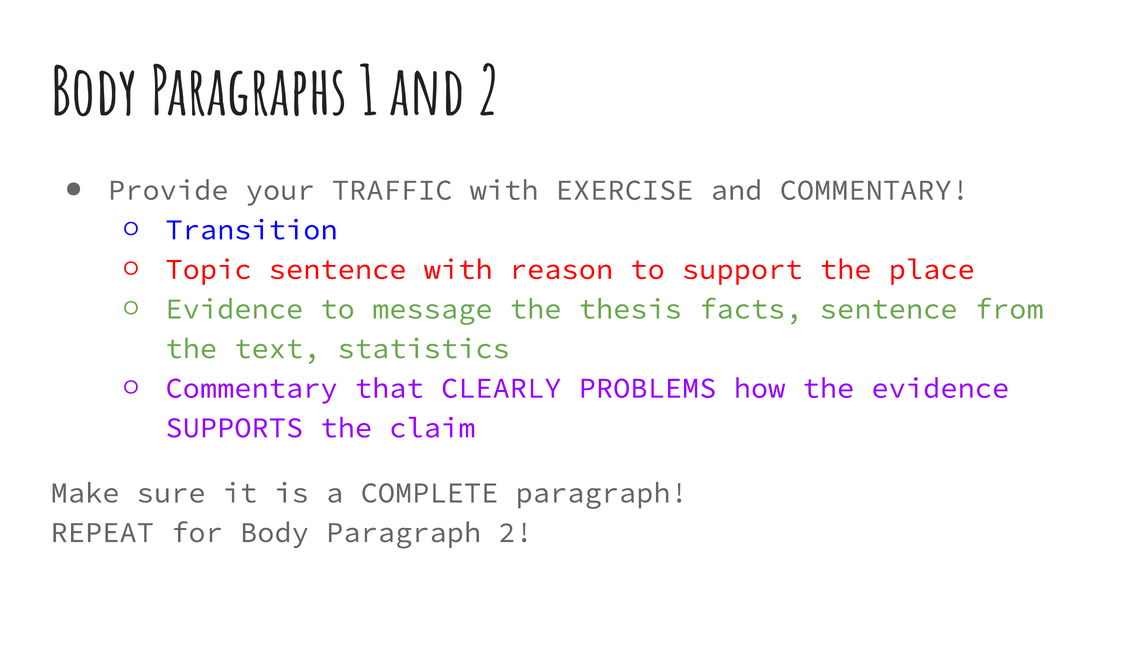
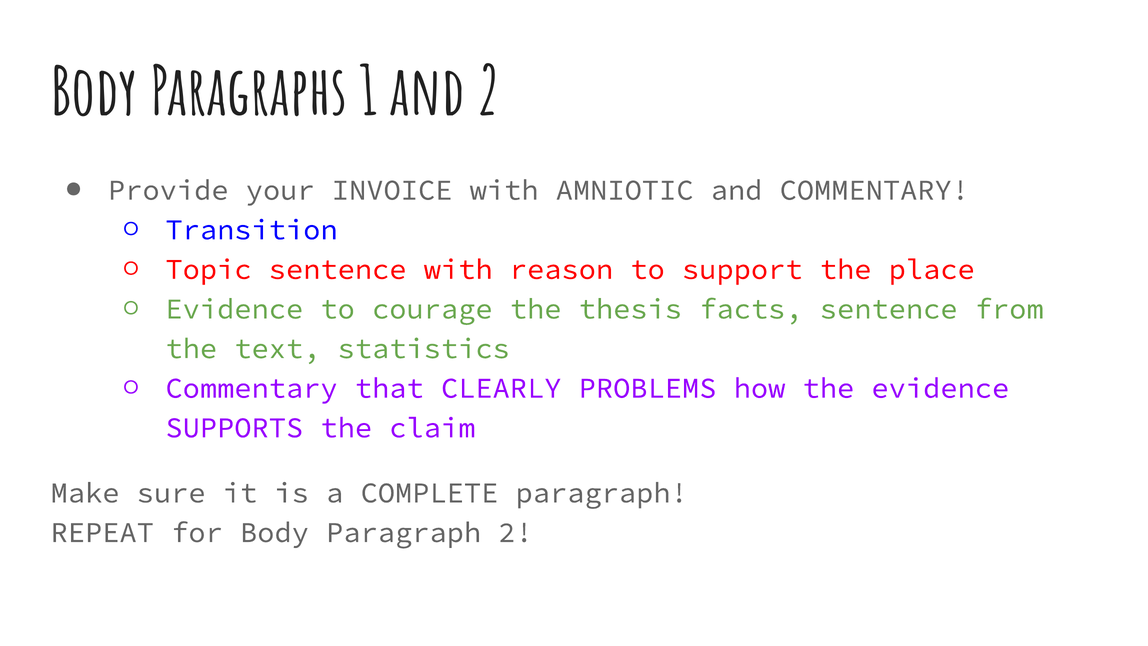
TRAFFIC: TRAFFIC -> INVOICE (392, 190)
EXERCISE: EXERCISE -> AMNIOTIC (625, 190)
message: message -> courage (432, 309)
